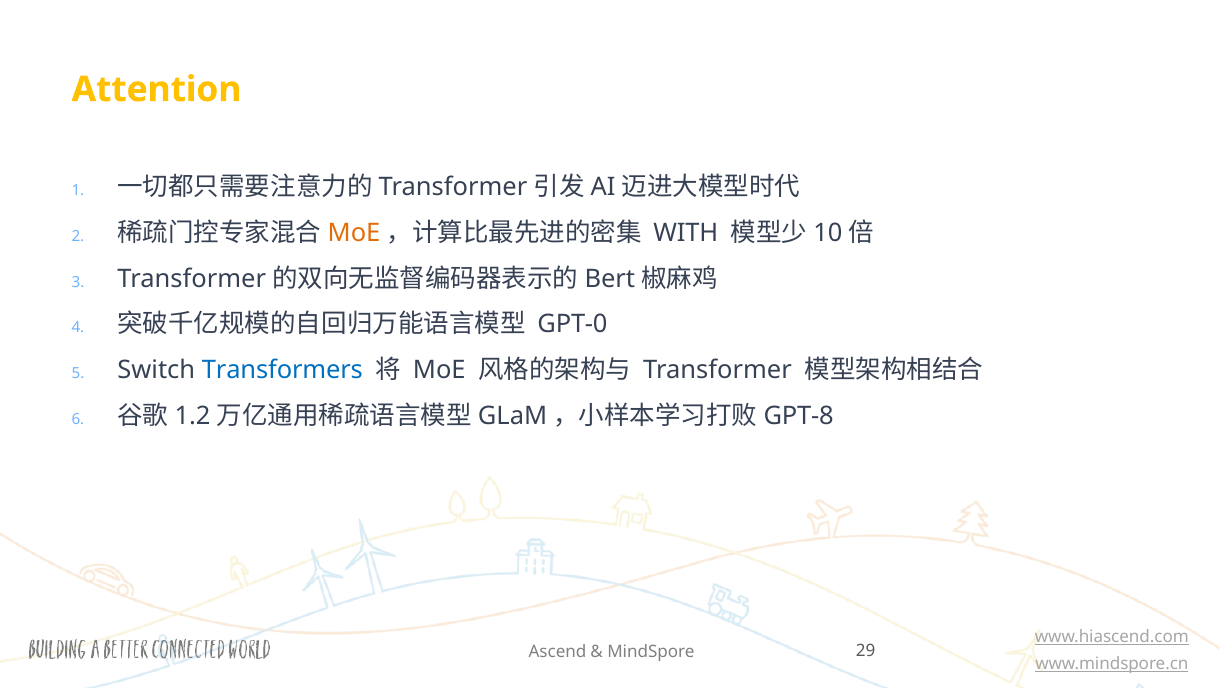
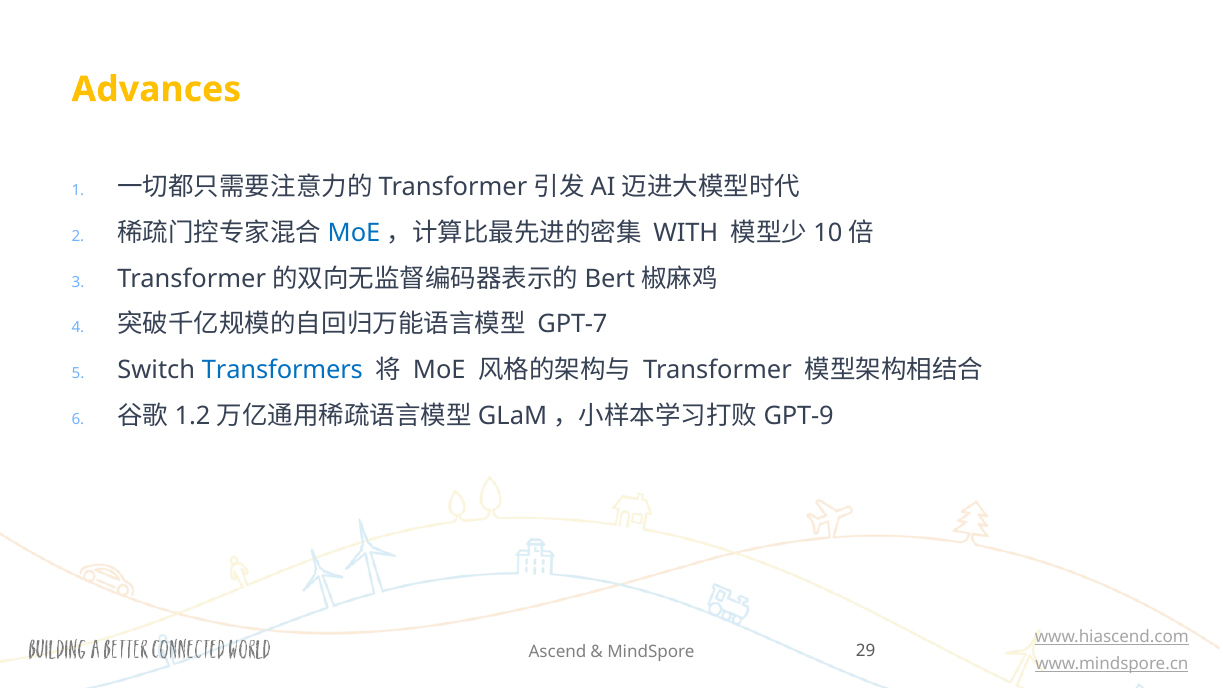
Attention: Attention -> Advances (156, 89)
MoE colour: orange -> blue (354, 233)
GPT-0: GPT-0 -> GPT-7 (573, 324)
GPT-8: GPT-8 -> GPT-9 (799, 416)
